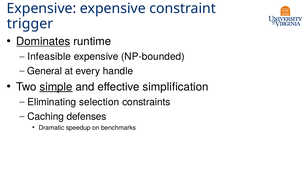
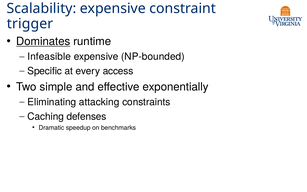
Expensive: Expensive -> Scalability (41, 9)
General: General -> Specific (45, 71)
handle: handle -> access (118, 71)
simple underline: present -> none (56, 87)
simplification: simplification -> exponentially (176, 87)
selection: selection -> attacking (99, 102)
